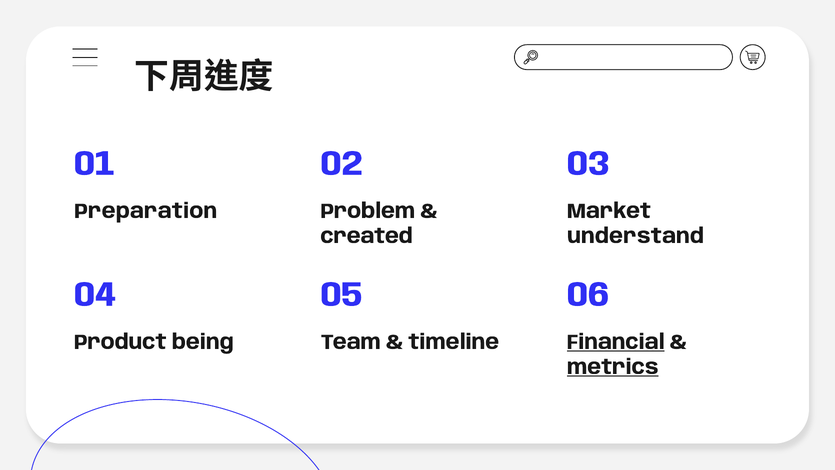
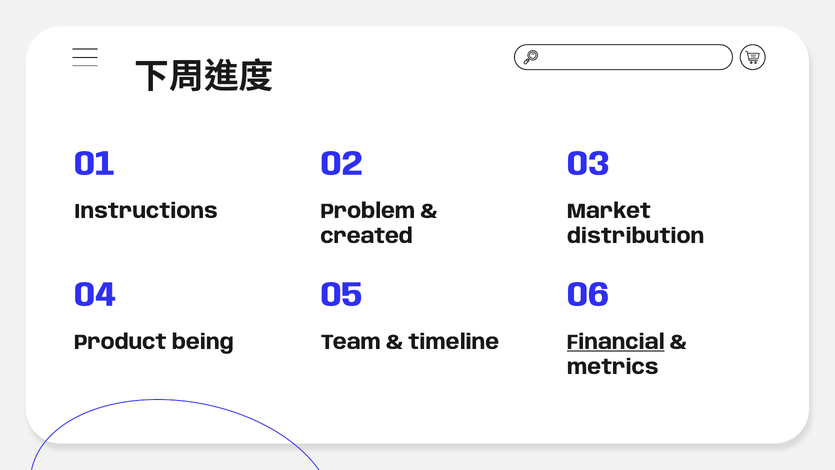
Preparation: Preparation -> Instructions (146, 211)
understand: understand -> distribution (636, 236)
metrics underline: present -> none (613, 367)
